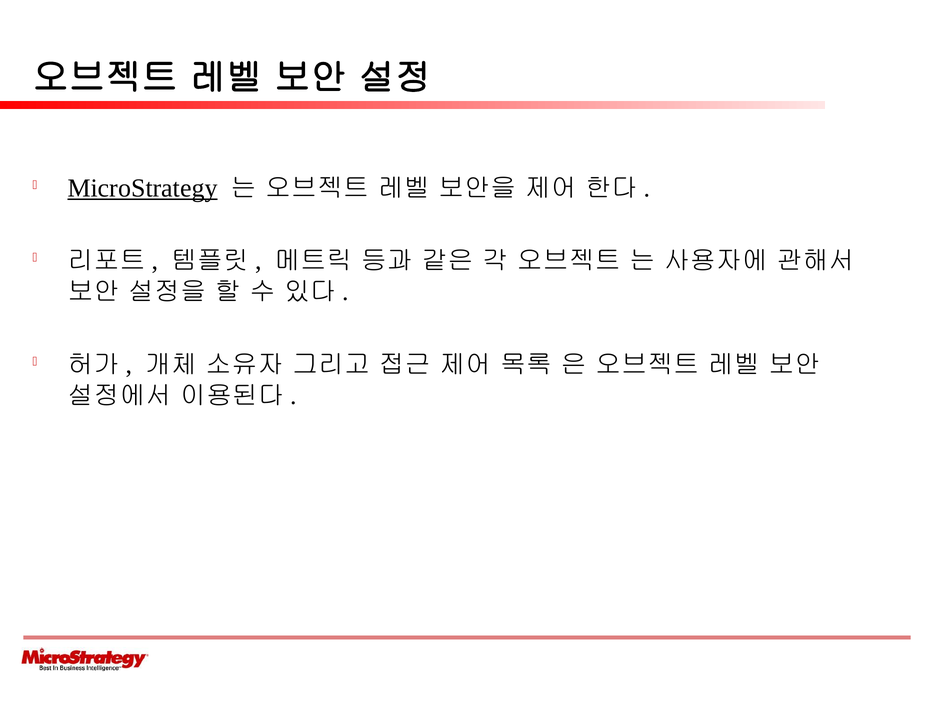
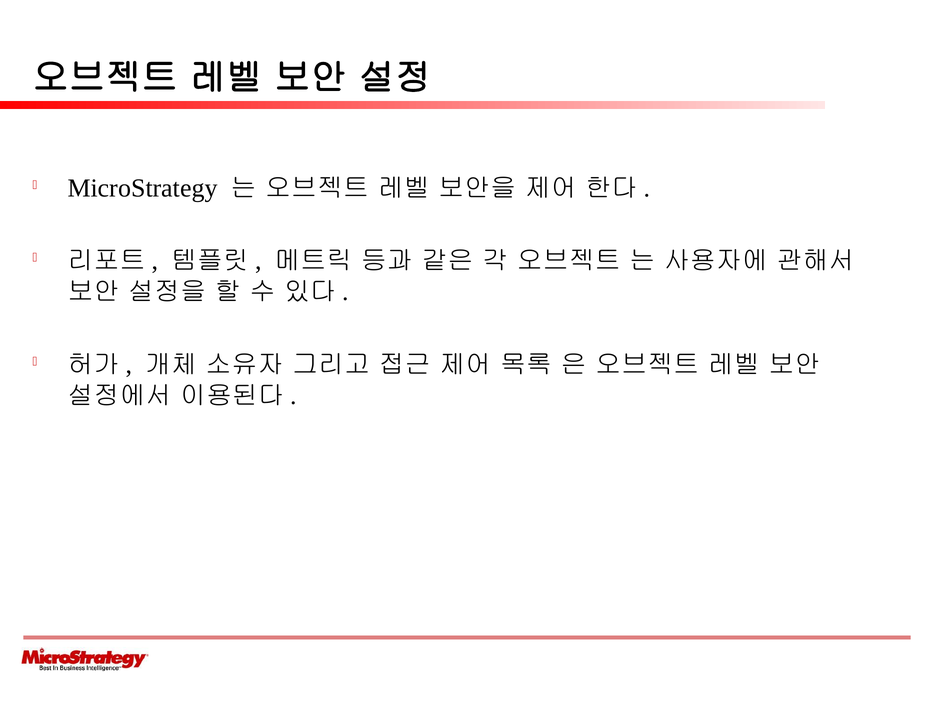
MicroStrategy underline: present -> none (143, 188)
